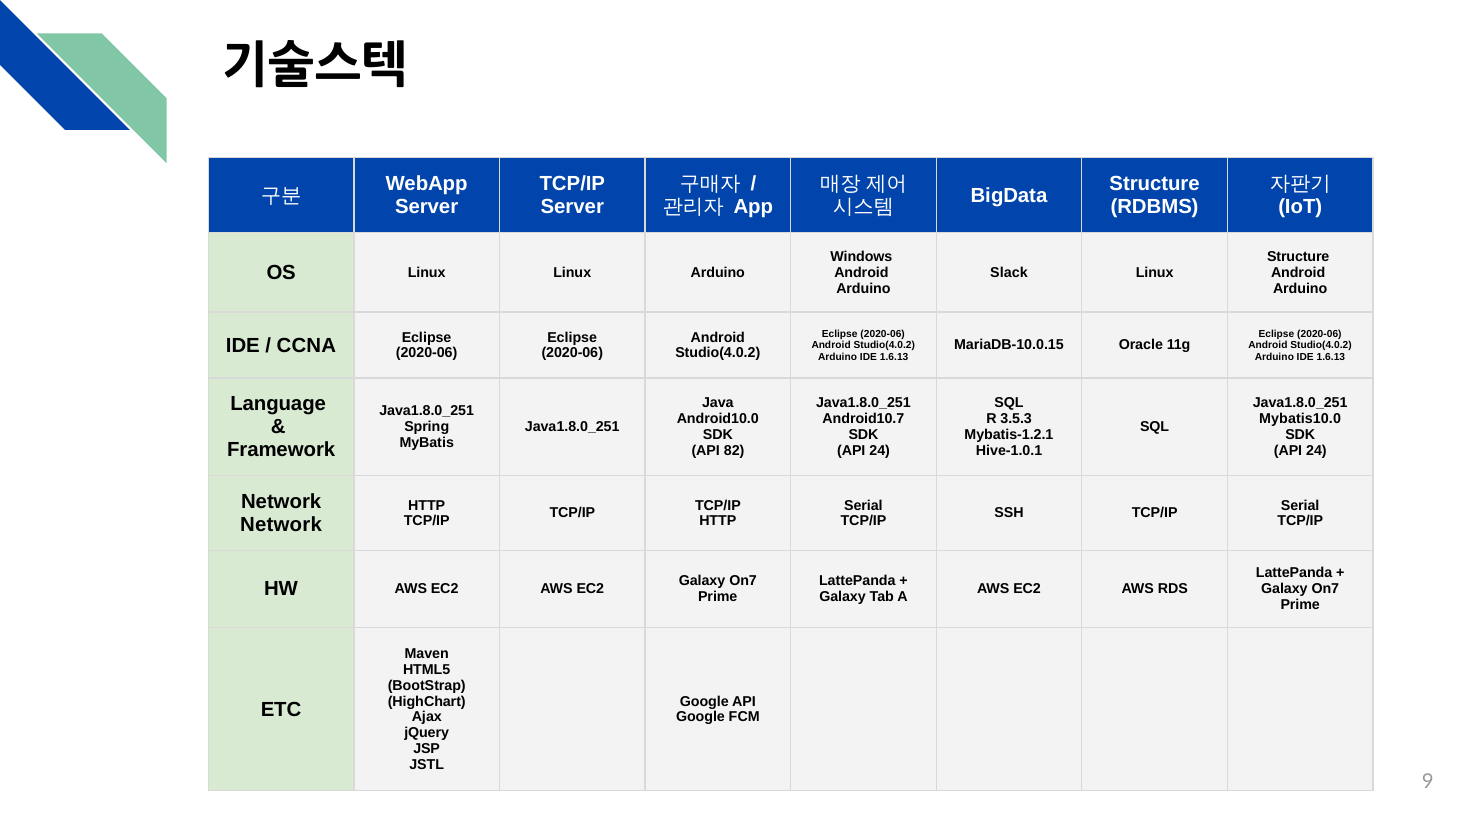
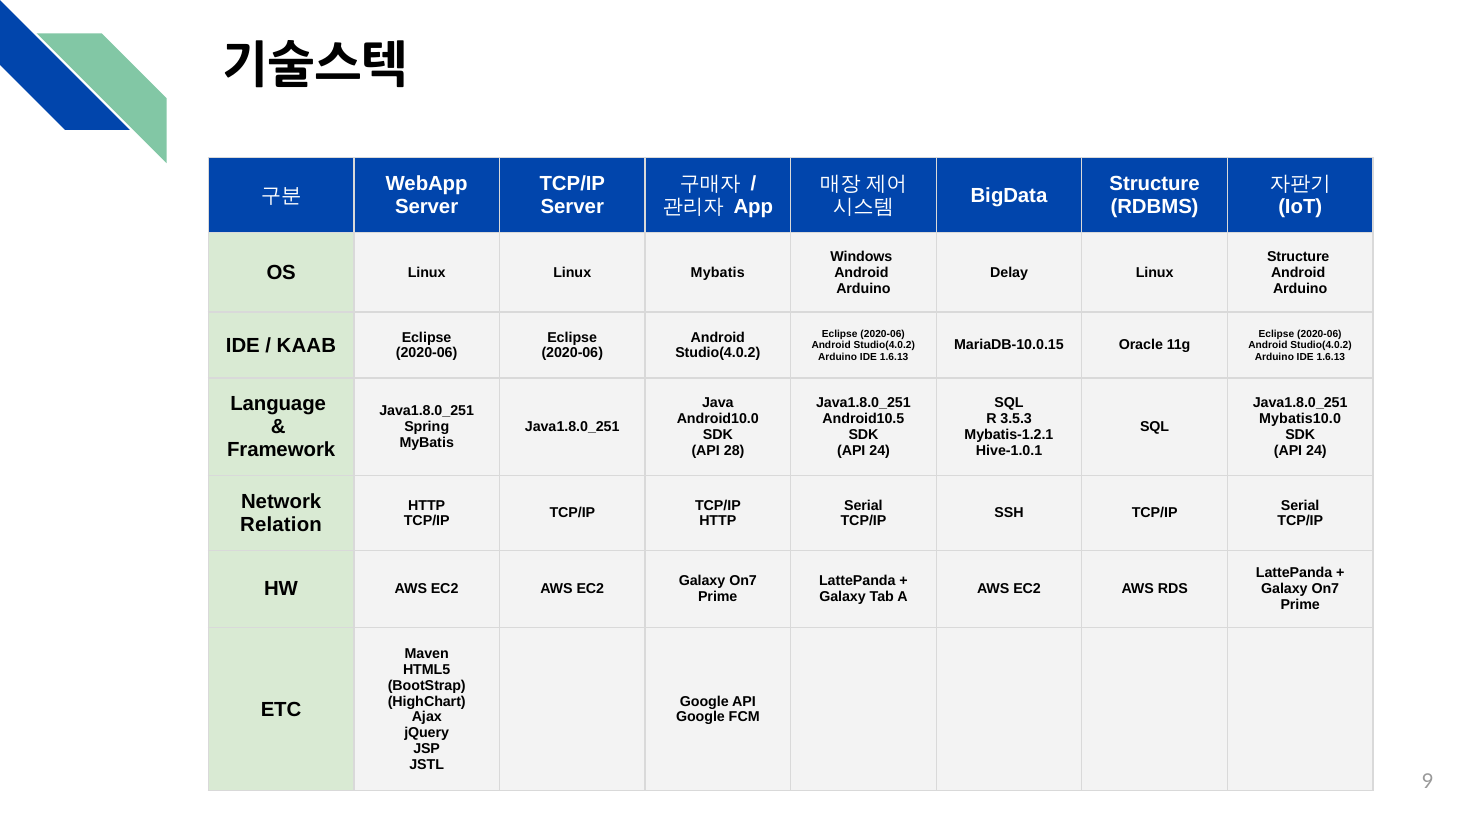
Linux Arduino: Arduino -> Mybatis (718, 273)
Slack: Slack -> Delay (1009, 273)
CCNA: CCNA -> KAAB (306, 345)
Android10.7: Android10.7 -> Android10.5 (863, 419)
82: 82 -> 28 (734, 451)
Network: Network -> Relation (281, 524)
